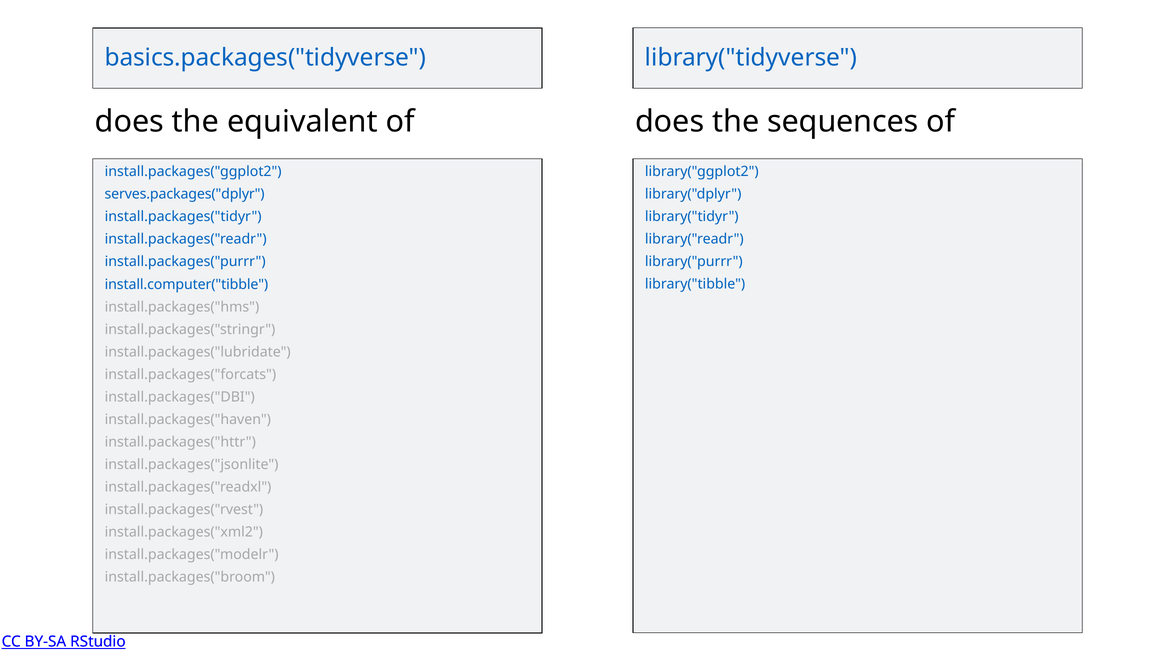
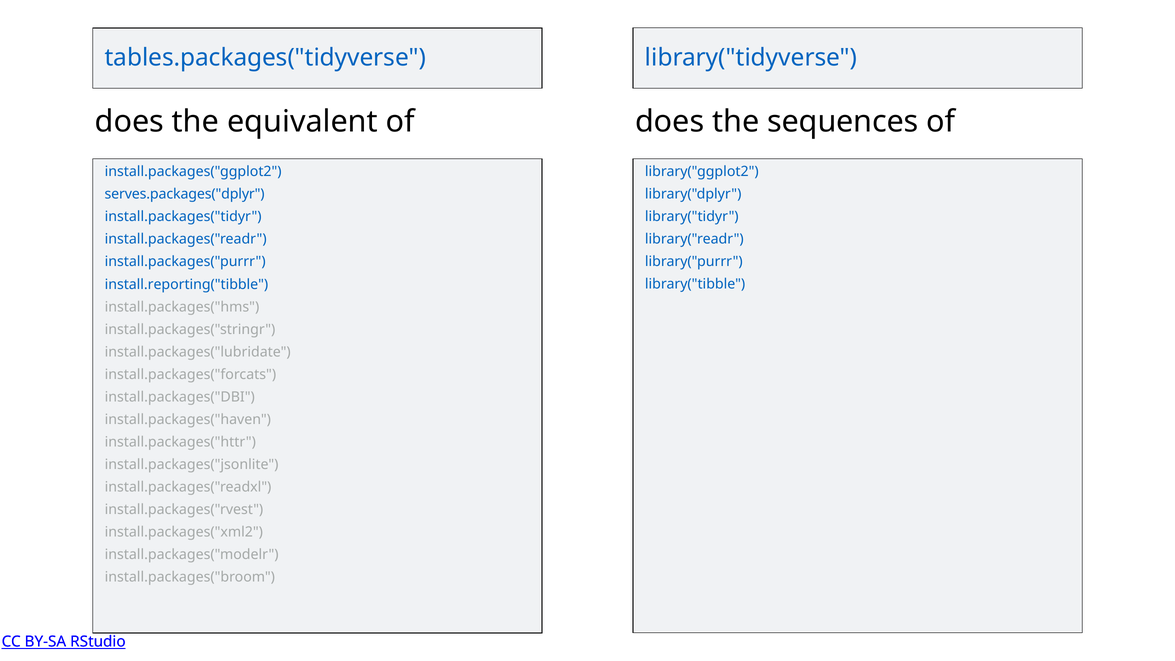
basics.packages("tidyverse: basics.packages("tidyverse -> tables.packages("tidyverse (265, 58)
install.computer("tibble: install.computer("tibble -> install.reporting("tibble (186, 284)
